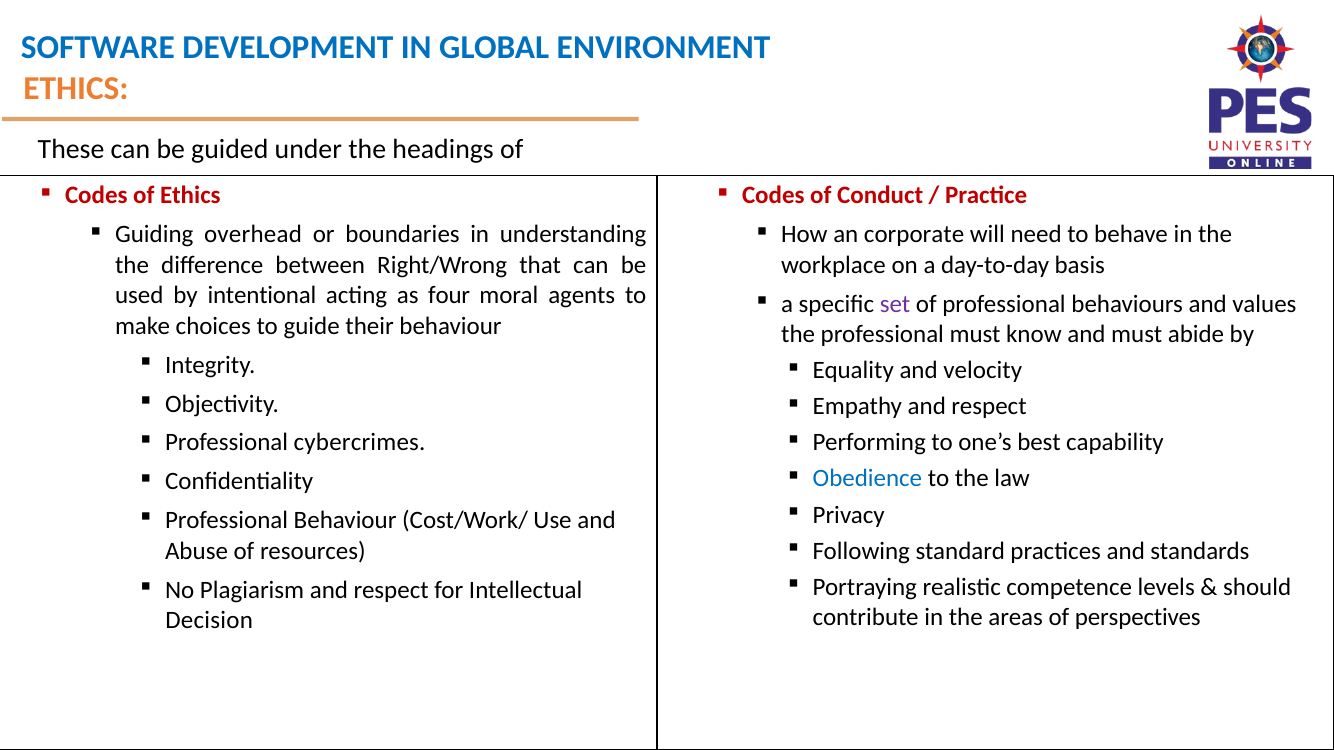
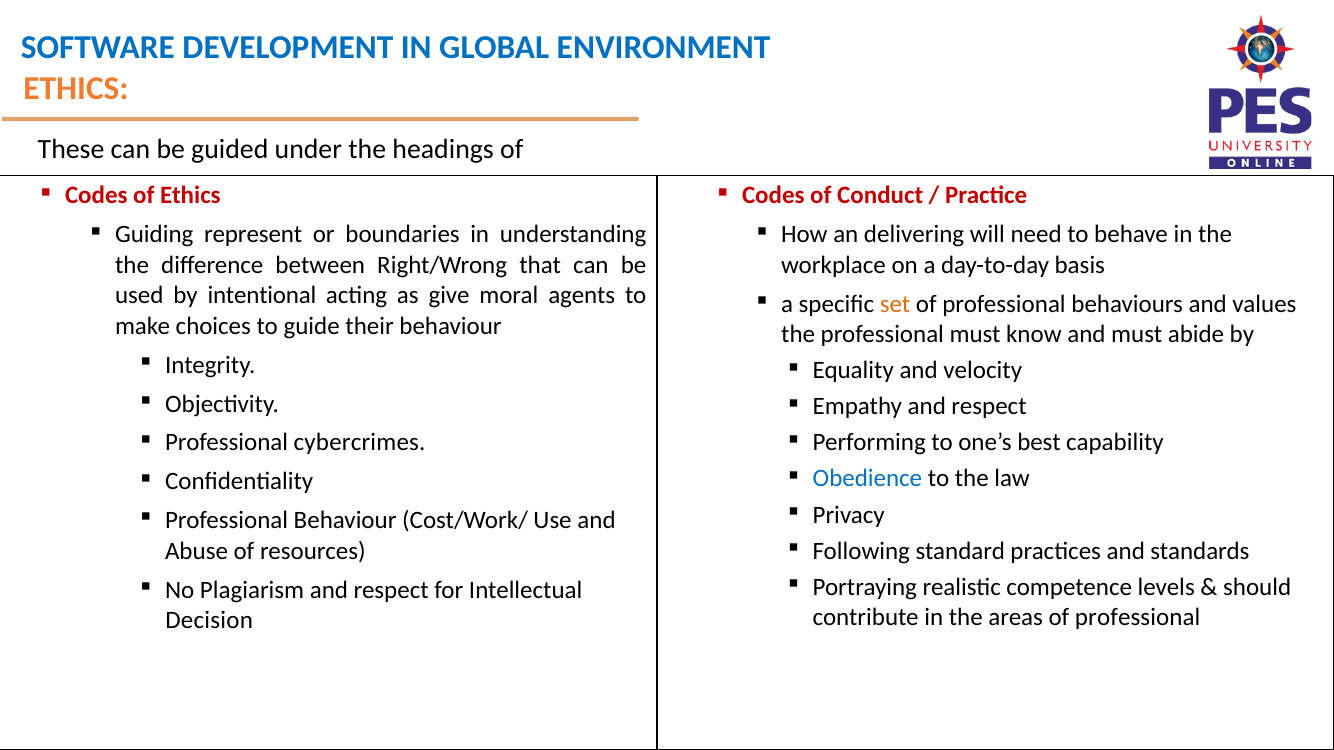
overhead: overhead -> represent (253, 235)
corporate: corporate -> delivering (914, 235)
four: four -> give (449, 296)
set colour: purple -> orange (895, 304)
areas of perspectives: perspectives -> professional (1138, 618)
